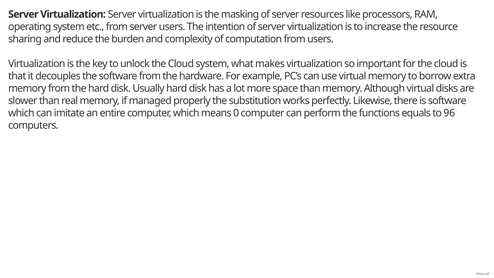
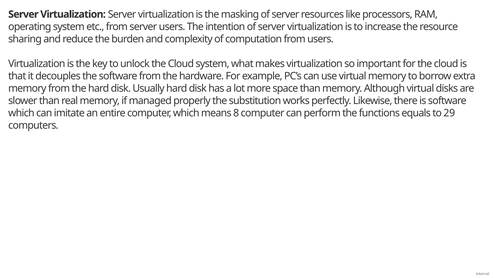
0: 0 -> 8 (236, 113)
96: 96 -> 29 (449, 113)
